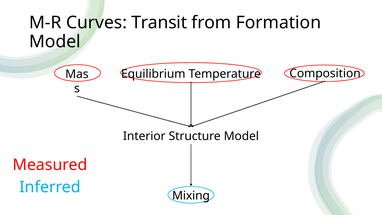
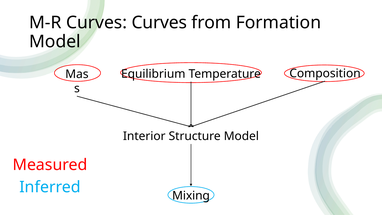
Curves Transit: Transit -> Curves (159, 23)
